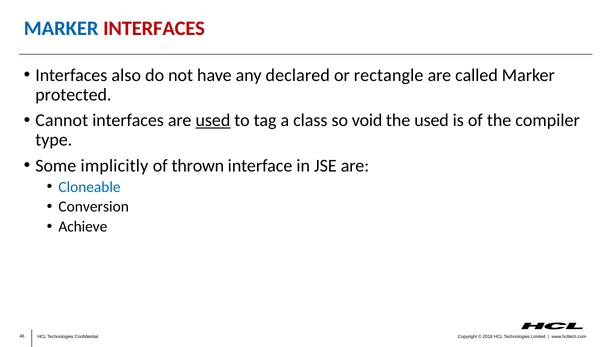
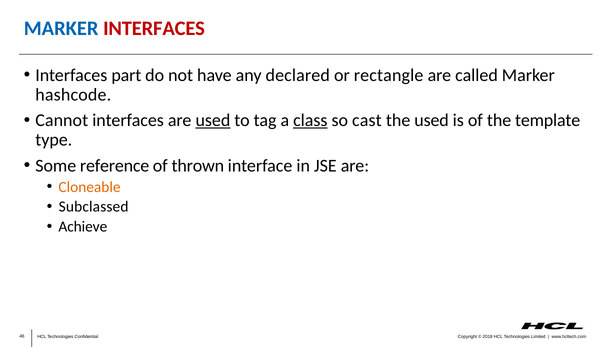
also: also -> part (126, 75)
protected: protected -> hashcode (73, 94)
class underline: none -> present (310, 120)
void: void -> cast (367, 120)
compiler: compiler -> template (548, 120)
implicitly: implicitly -> reference (115, 165)
Cloneable colour: blue -> orange (90, 187)
Conversion: Conversion -> Subclassed (94, 207)
